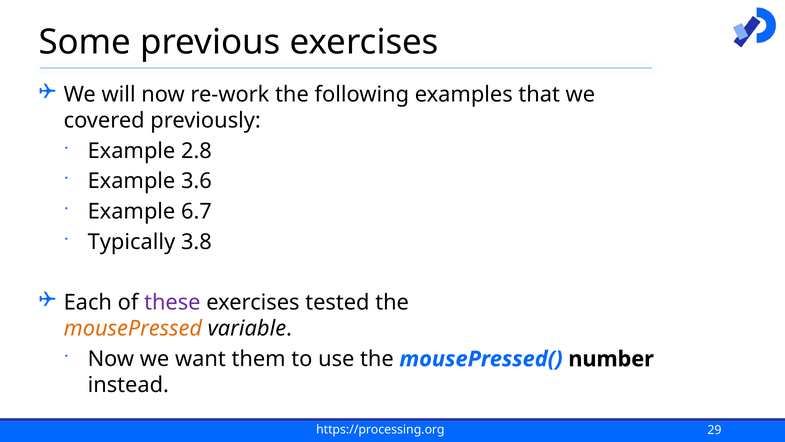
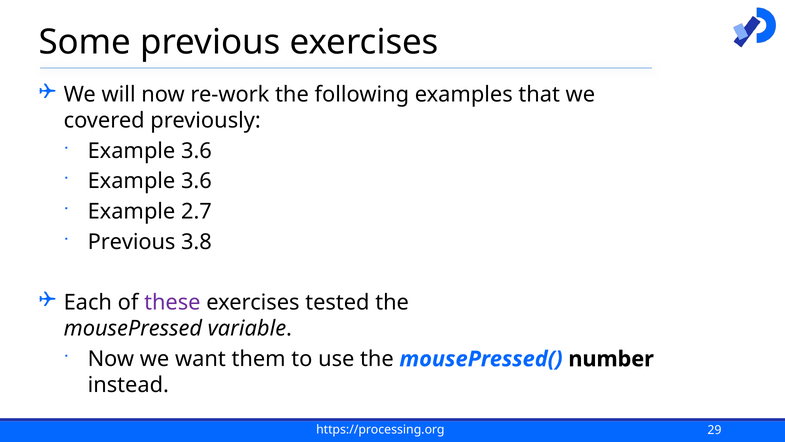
2.8: 2.8 -> 3.6 (196, 151)
6.7: 6.7 -> 2.7 (196, 211)
Typically: Typically -> Previous (132, 242)
mousePressed colour: orange -> black (133, 328)
